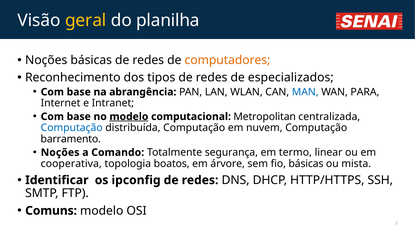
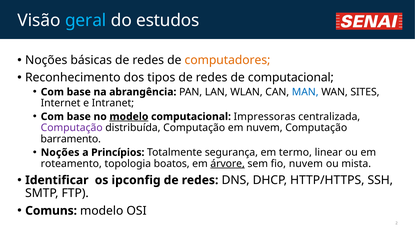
geral colour: yellow -> light blue (86, 20)
planilha: planilha -> estudos (168, 20)
de especializados: especializados -> computacional (291, 77)
PARA: PARA -> SITES (365, 92)
Metropolitan: Metropolitan -> Impressoras (265, 116)
Computação colour: blue -> purple (72, 128)
Comando: Comando -> Princípios (118, 152)
cooperativa: cooperativa -> roteamento (71, 163)
árvore underline: none -> present (228, 163)
fio básicas: básicas -> nuvem (306, 163)
